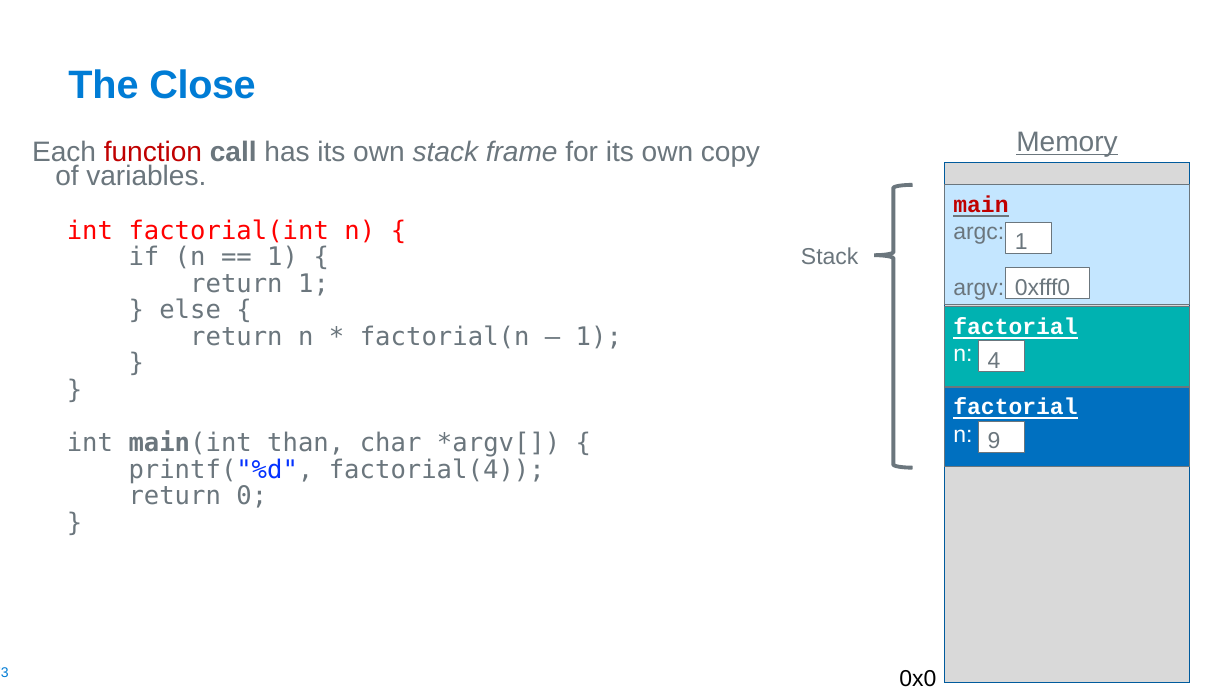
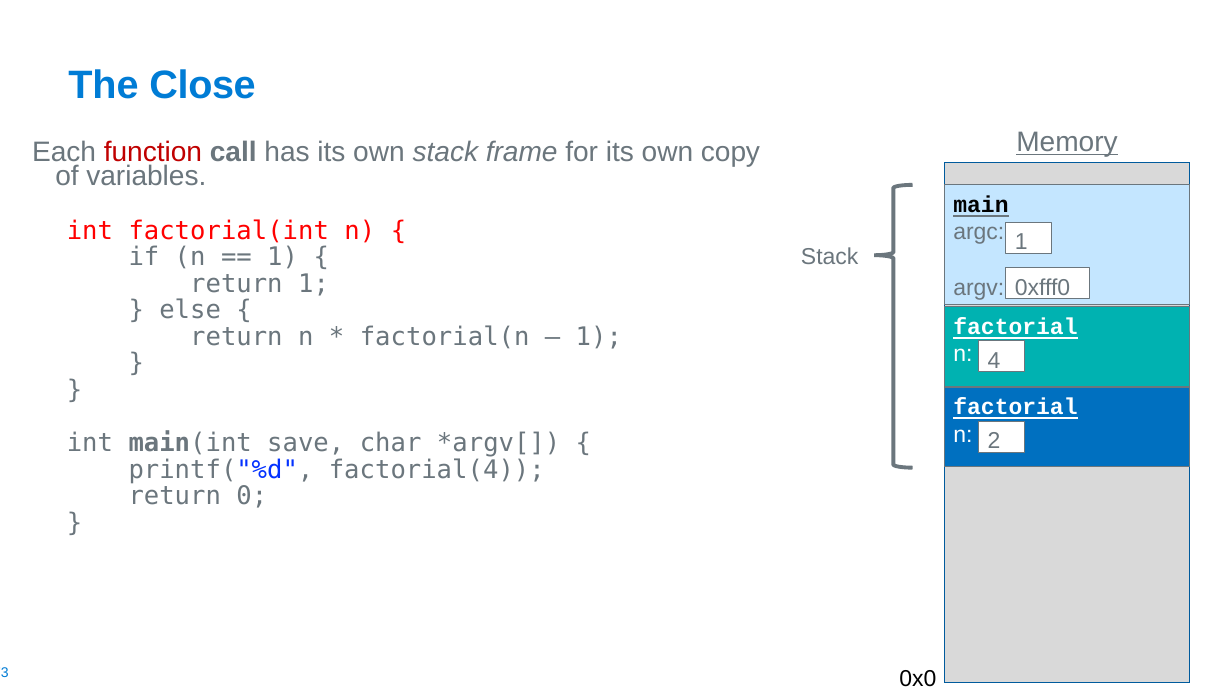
main colour: red -> black (981, 205)
9: 9 -> 2 (994, 441)
than: than -> save (306, 443)
